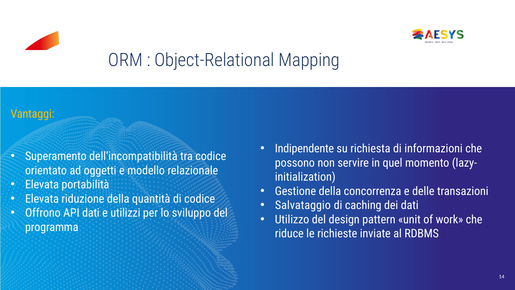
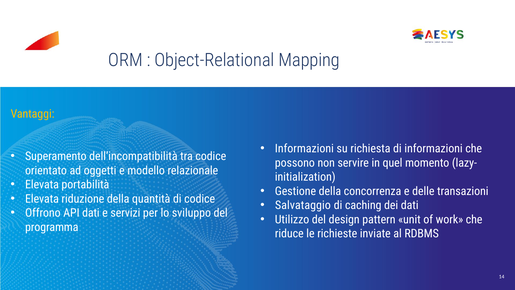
Indipendente: Indipendente -> Informazioni (304, 149)
utilizzi: utilizzi -> servizi (125, 213)
